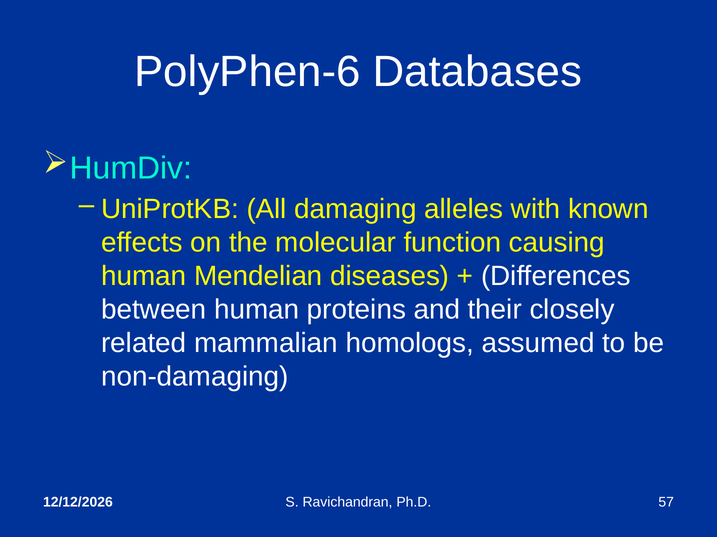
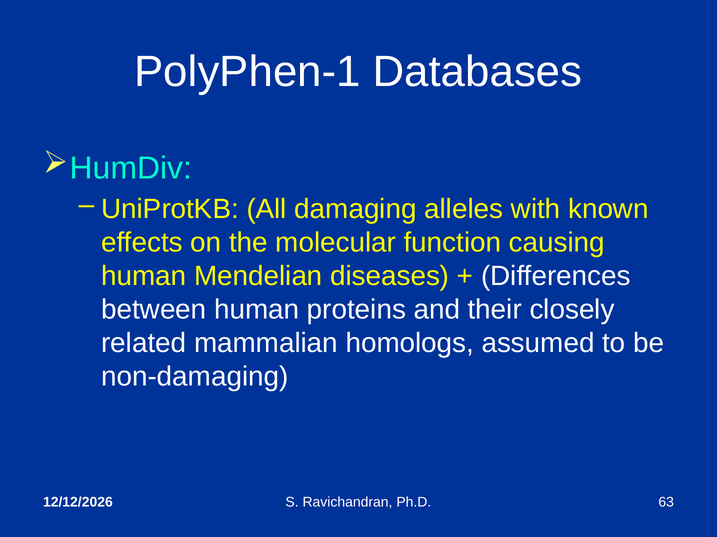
PolyPhen-6: PolyPhen-6 -> PolyPhen-1 (247, 72)
57: 57 -> 63 (666, 503)
